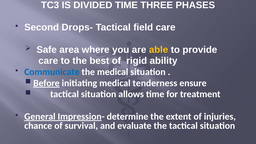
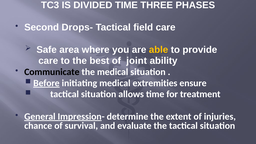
rigid: rigid -> joint (137, 61)
Communicate colour: blue -> black (52, 72)
tenderness: tenderness -> extremities (155, 83)
